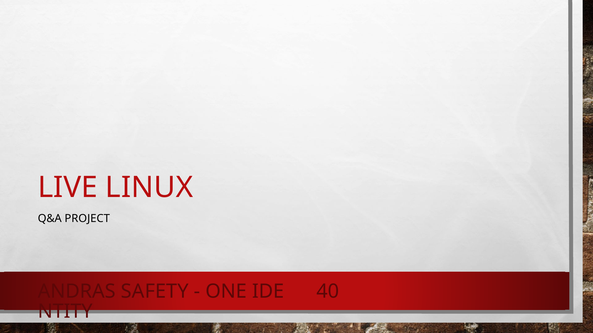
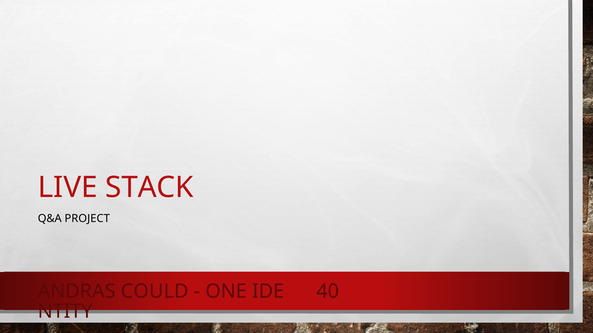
LINUX: LINUX -> STACK (149, 188)
SAFETY: SAFETY -> COULD (155, 292)
